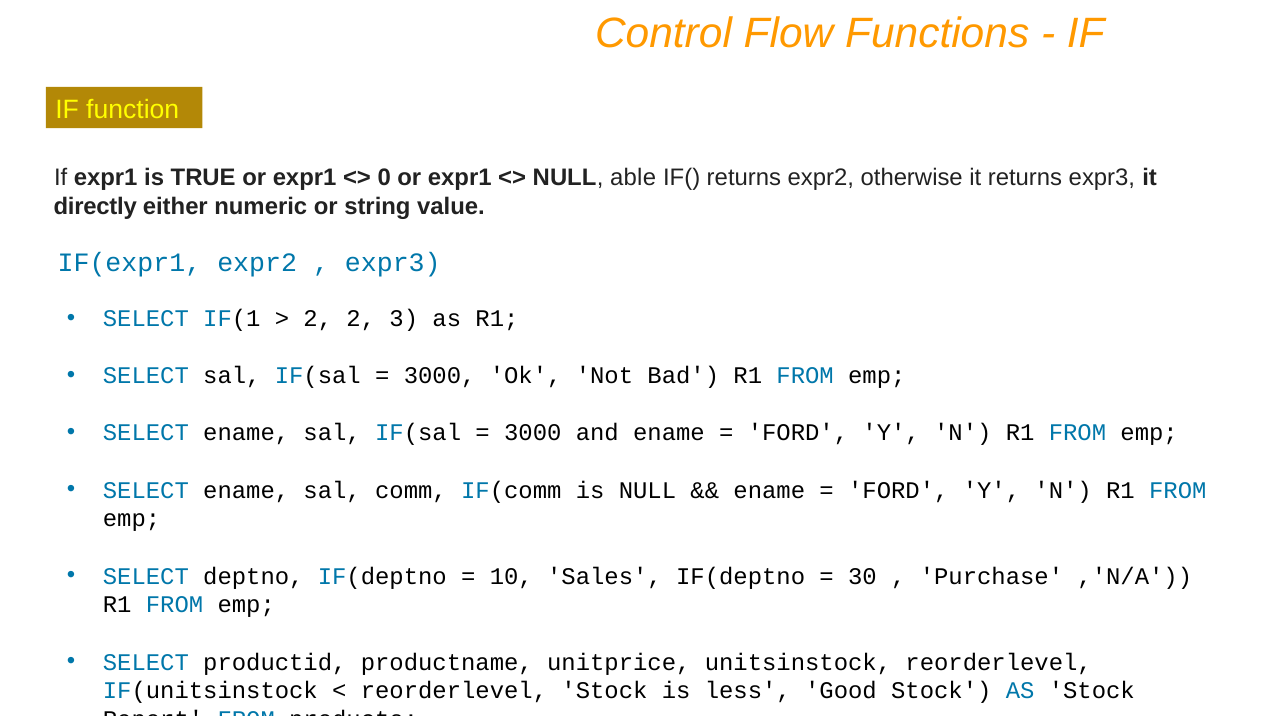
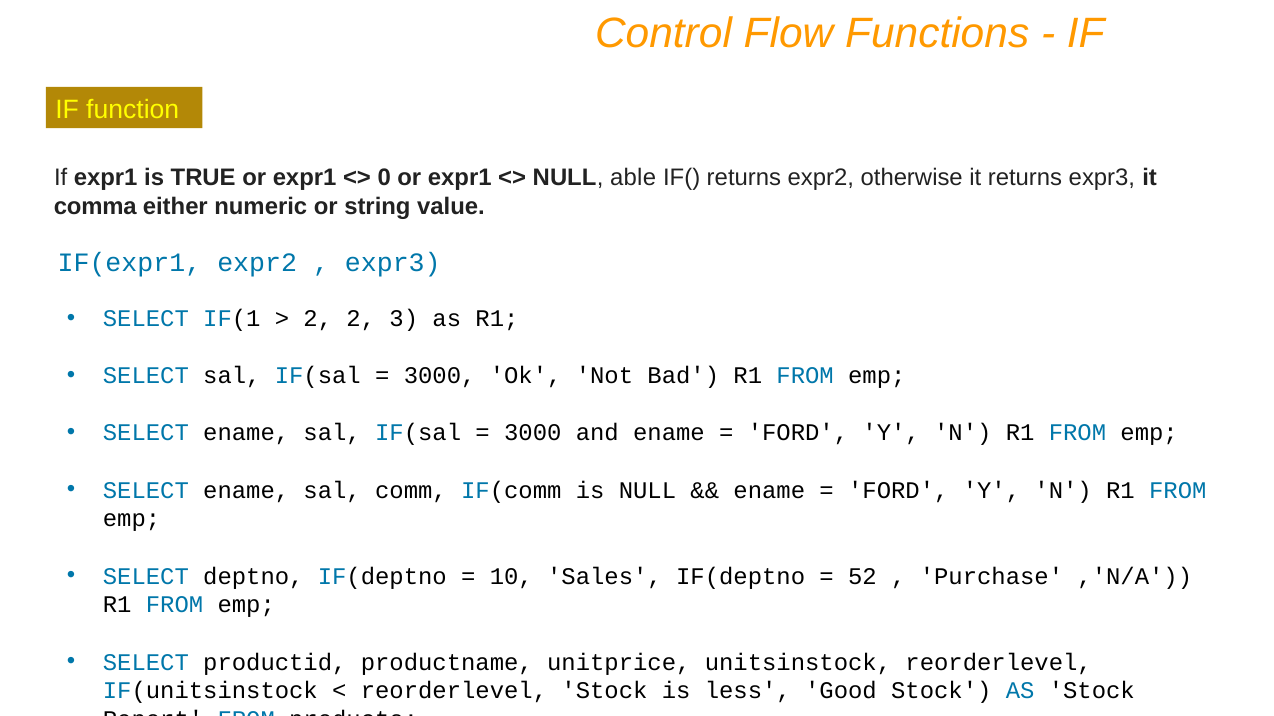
directly: directly -> comma (95, 207)
30: 30 -> 52 (862, 577)
